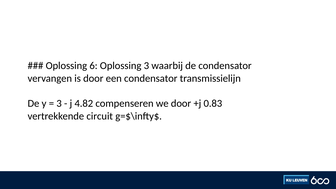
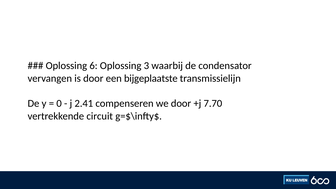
een condensator: condensator -> bijgeplaatste (151, 78)
3: 3 -> 0 (59, 104)
4.82: 4.82 -> 2.41 (84, 104)
0.83: 0.83 -> 7.70 (213, 104)
